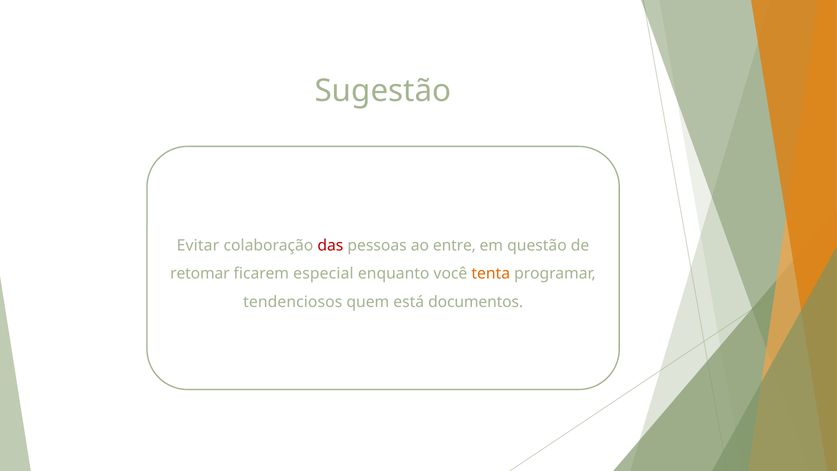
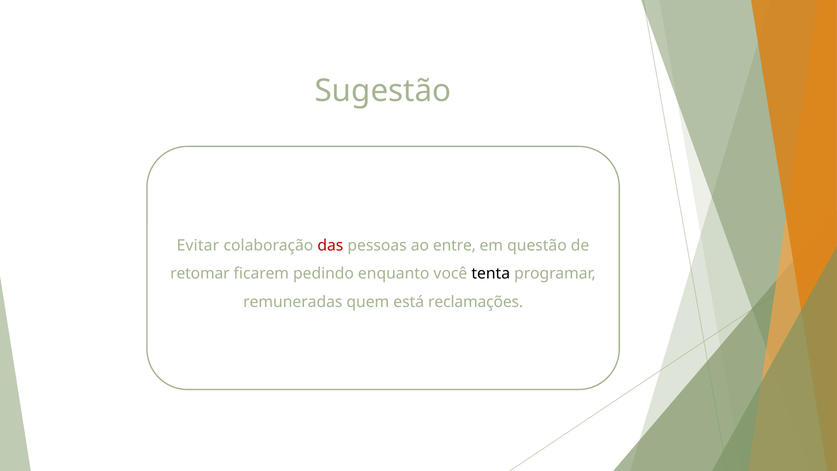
especial: especial -> pedindo (324, 274)
tenta colour: orange -> black (491, 274)
tendenciosos: tendenciosos -> remuneradas (293, 302)
documentos: documentos -> reclamações (476, 302)
